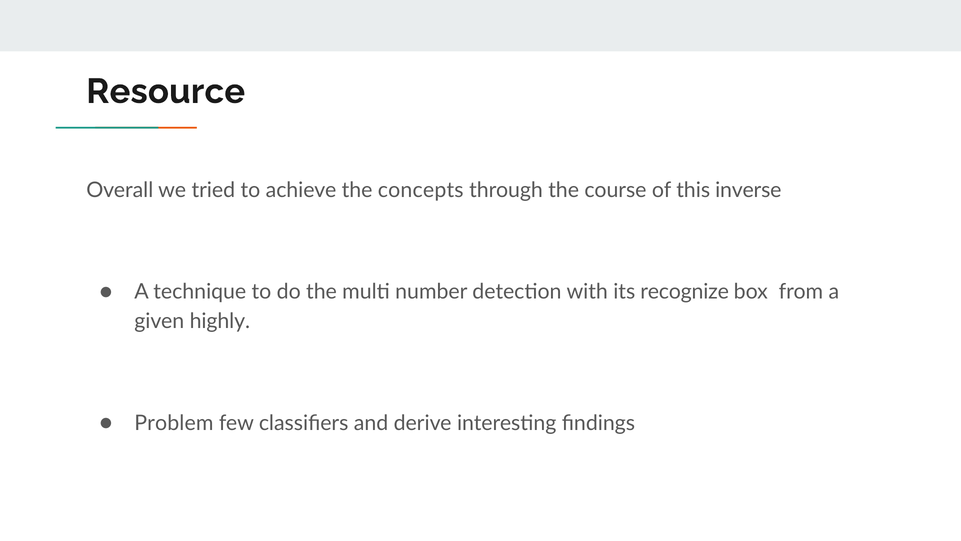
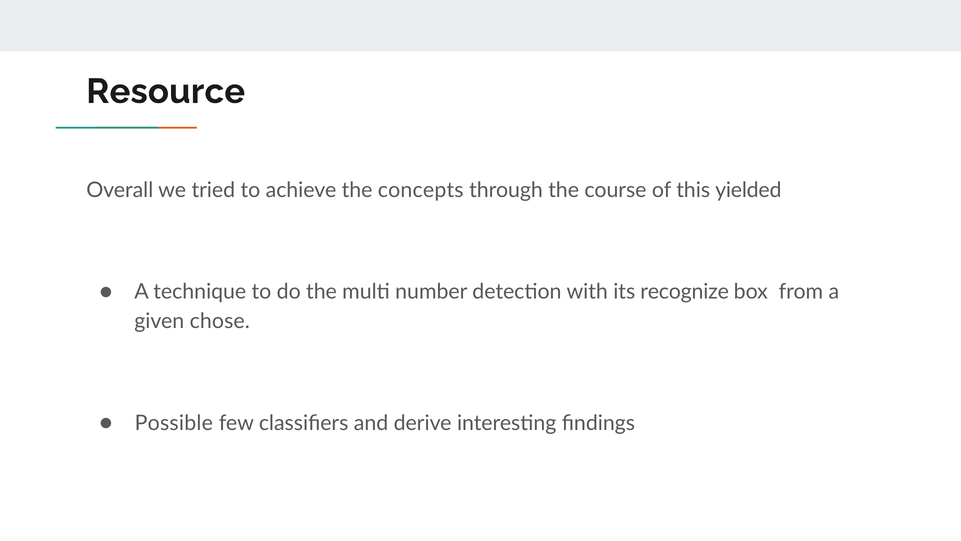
inverse: inverse -> yielded (748, 190)
highly: highly -> chose (220, 321)
Problem: Problem -> Possible (174, 423)
